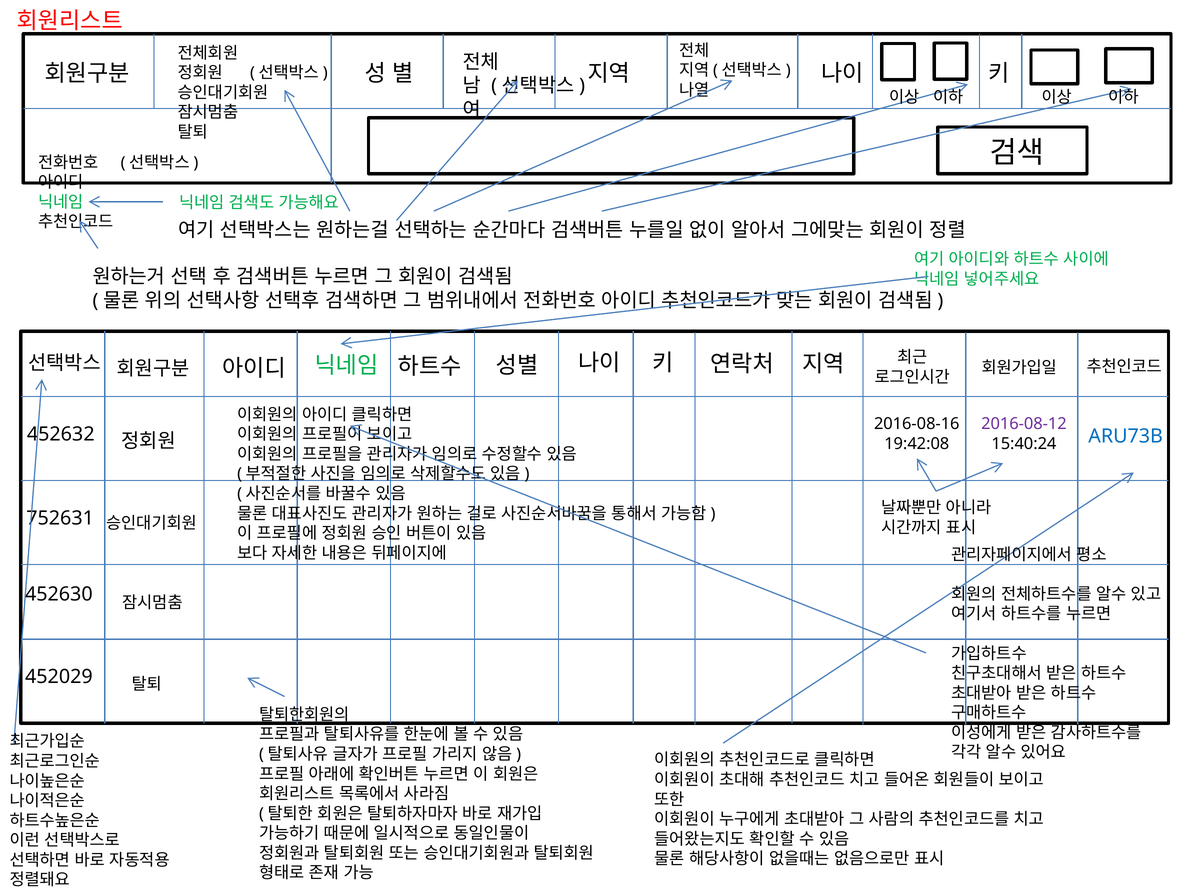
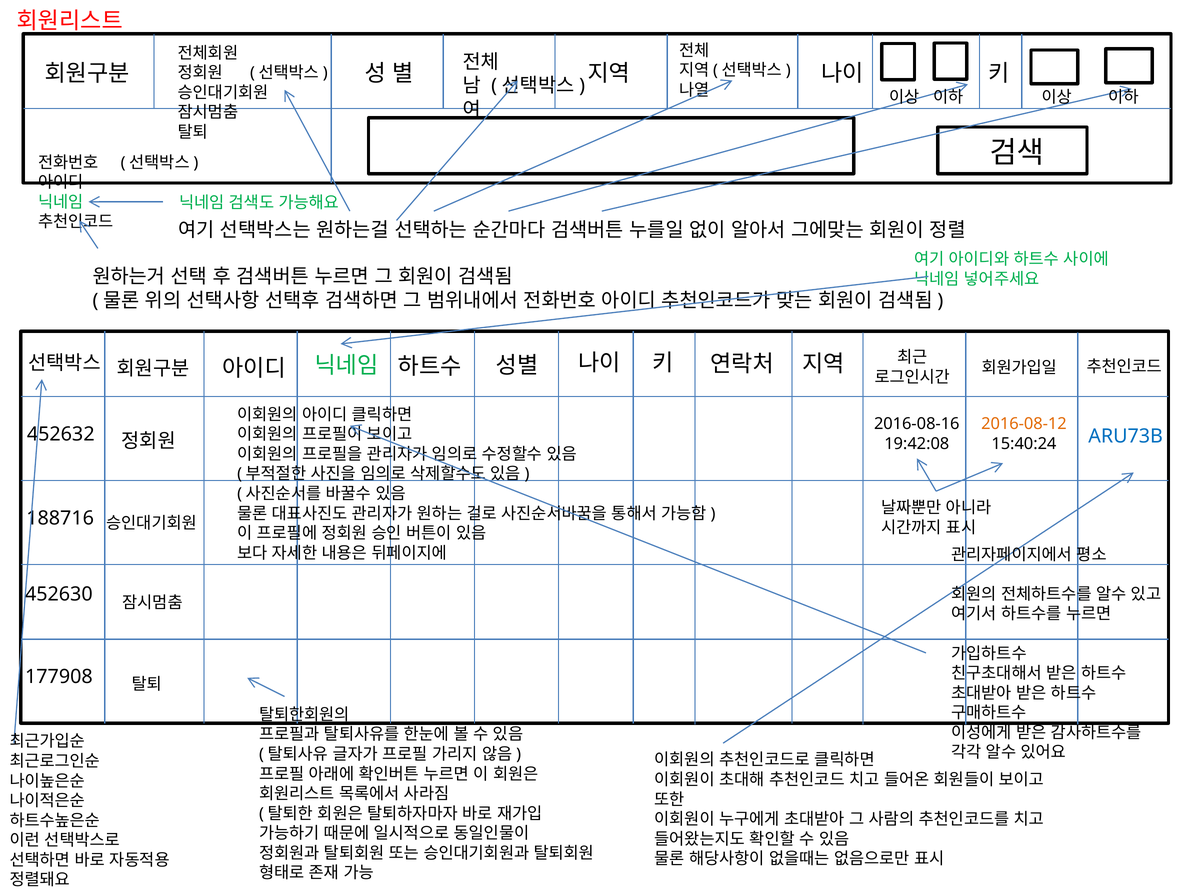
2016-08-12 colour: purple -> orange (1024, 424)
752631: 752631 -> 188716 (60, 518)
452029: 452029 -> 177908 (59, 677)
